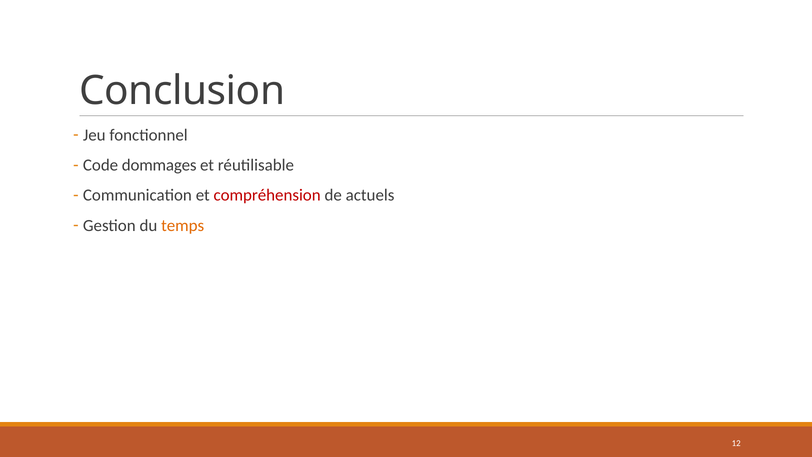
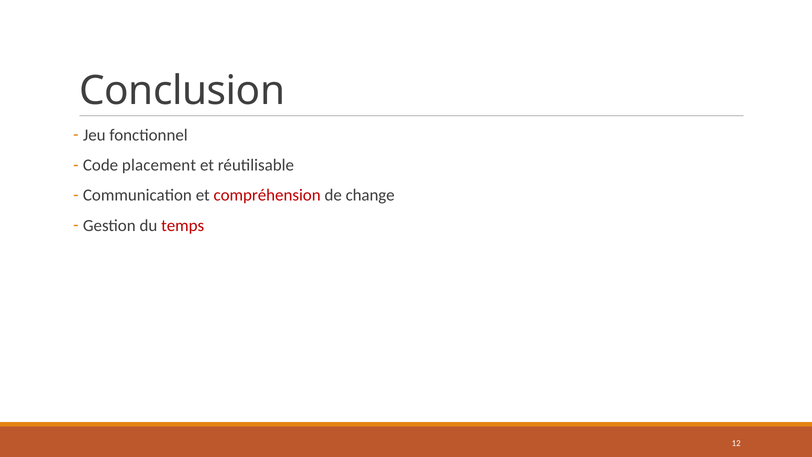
dommages: dommages -> placement (159, 165)
actuels: actuels -> change (370, 195)
temps colour: orange -> red (183, 225)
